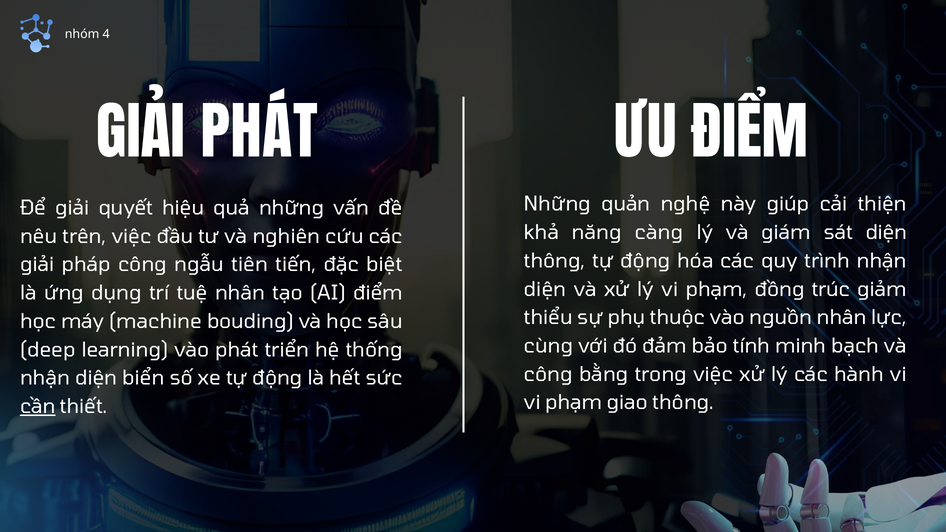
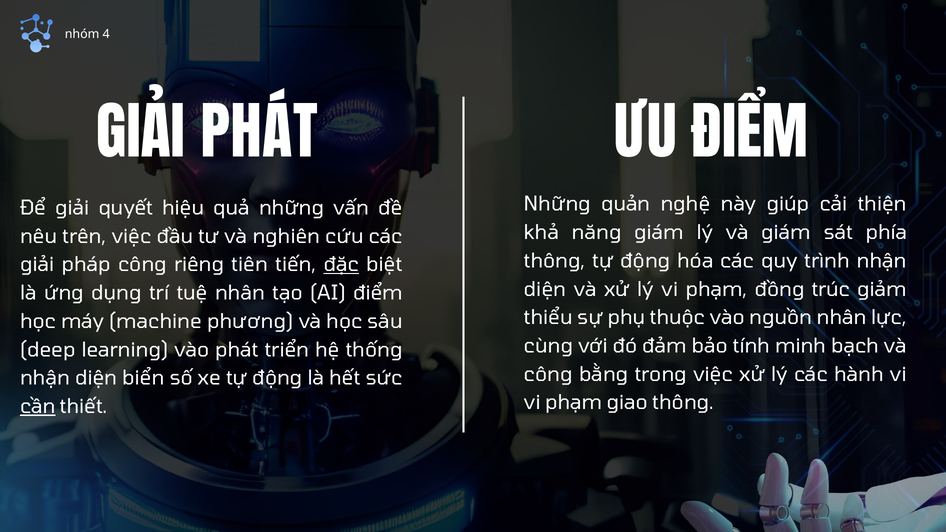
năng càng: càng -> giám (659, 233)
sát diện: diện -> phía (886, 233)
ngẫu: ngẫu -> riêng (199, 265)
đặc underline: none -> present (341, 265)
bouding: bouding -> phương (250, 322)
